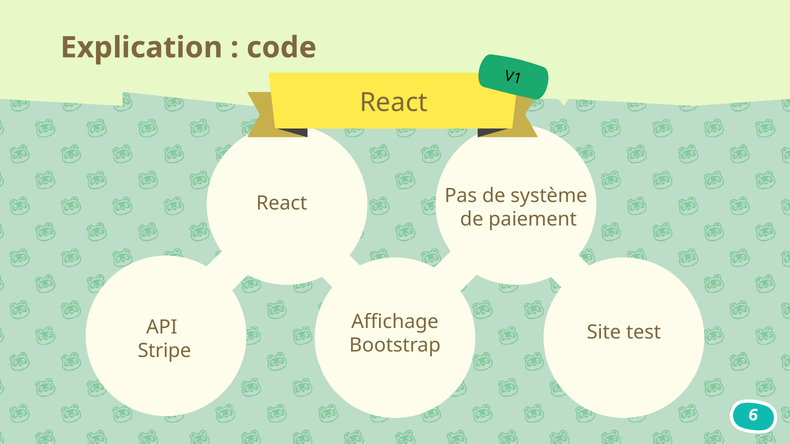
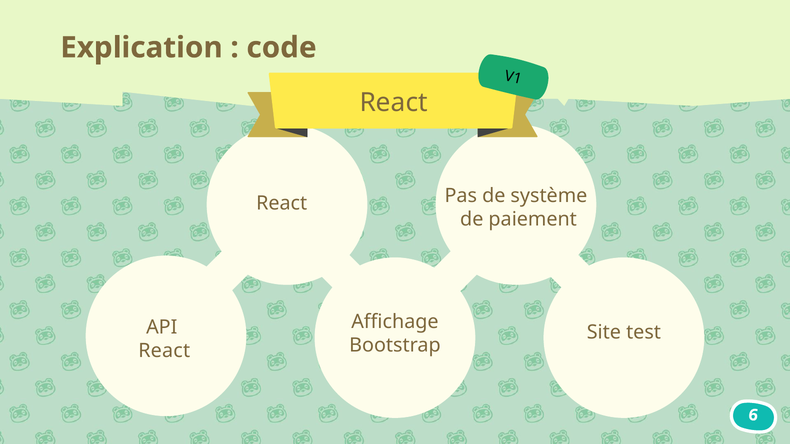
Stripe: Stripe -> React (164, 351)
